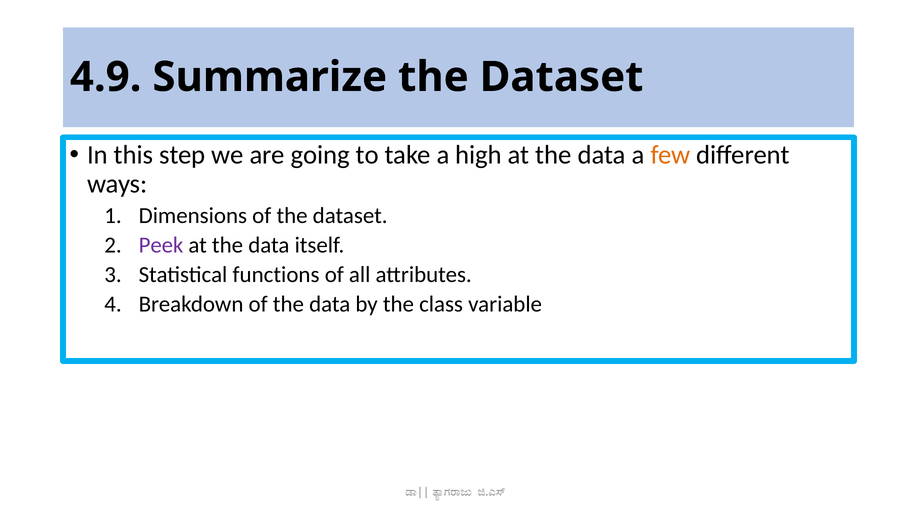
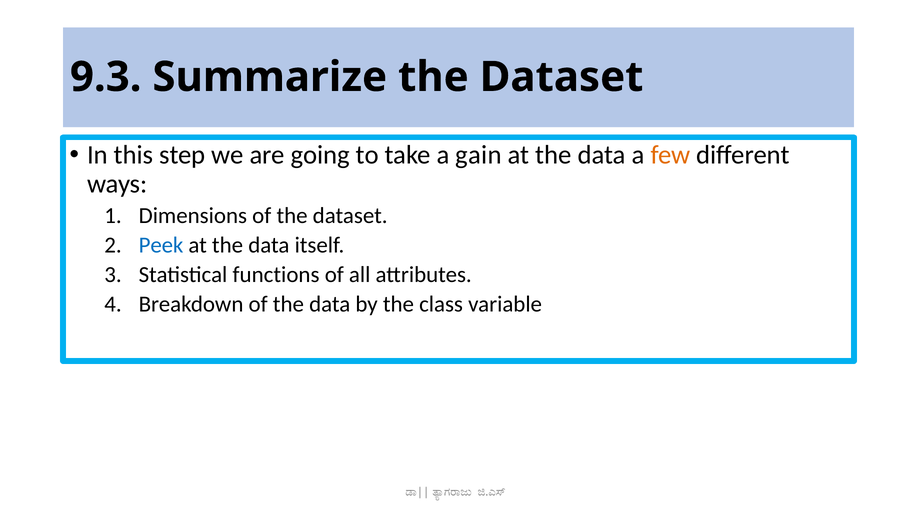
4.9: 4.9 -> 9.3 (106, 77)
high: high -> gain (479, 155)
Peek colour: purple -> blue (161, 245)
